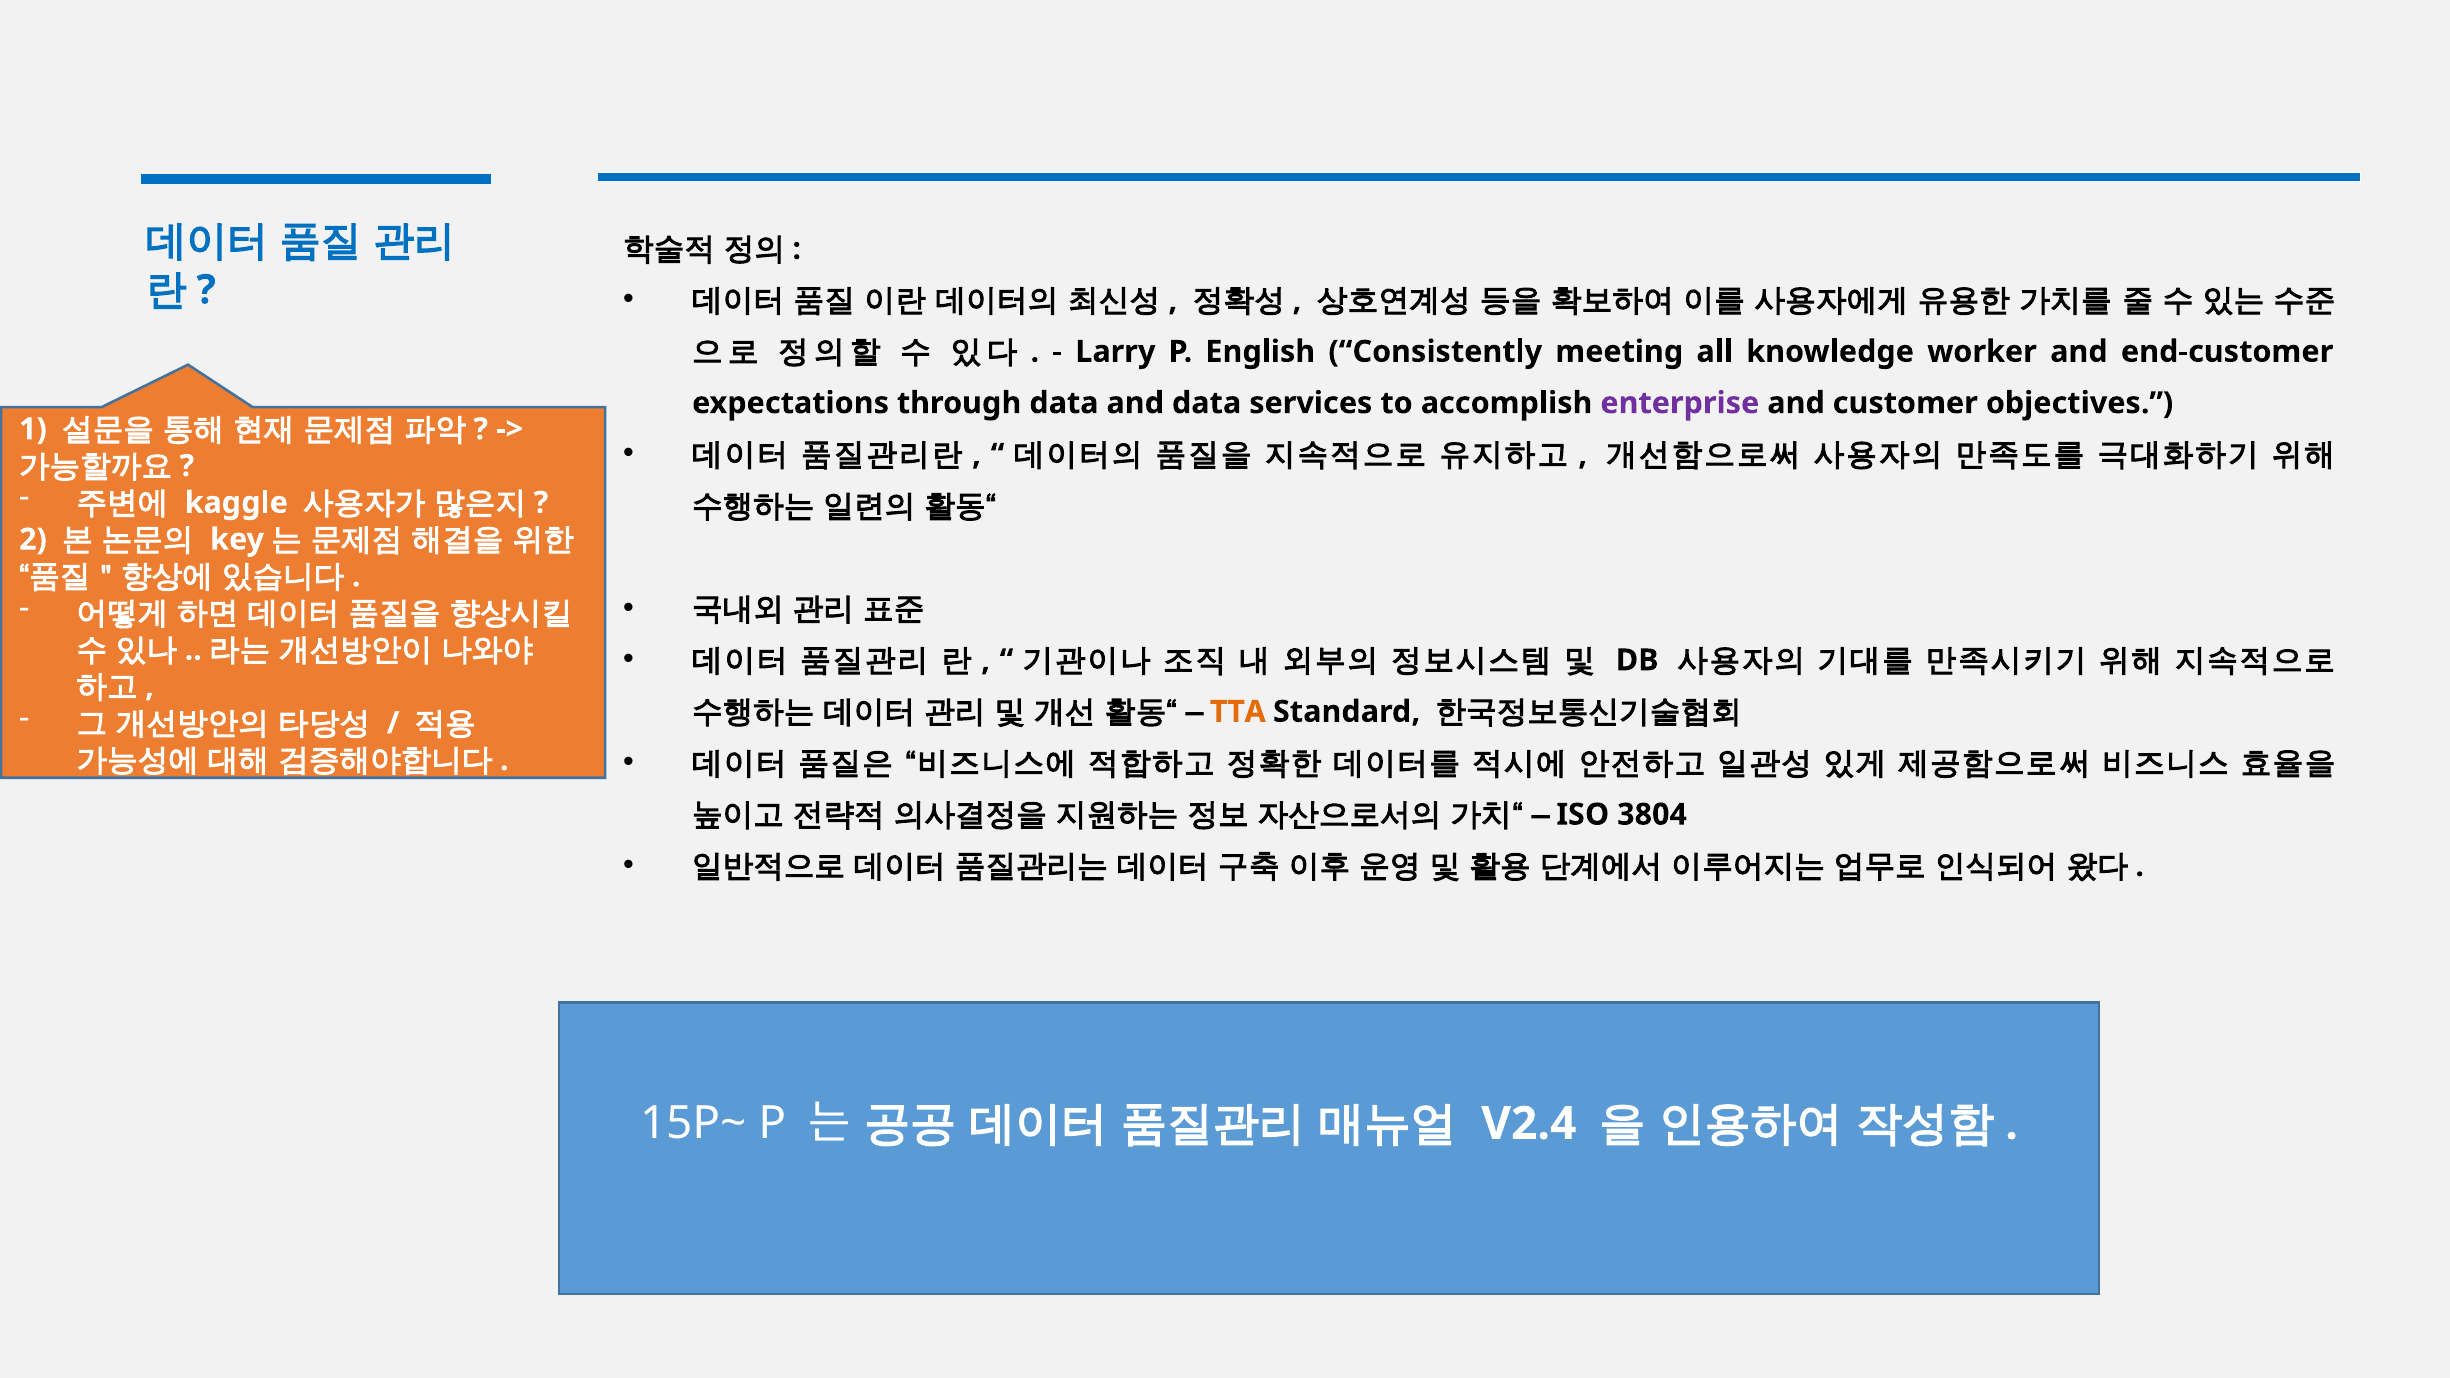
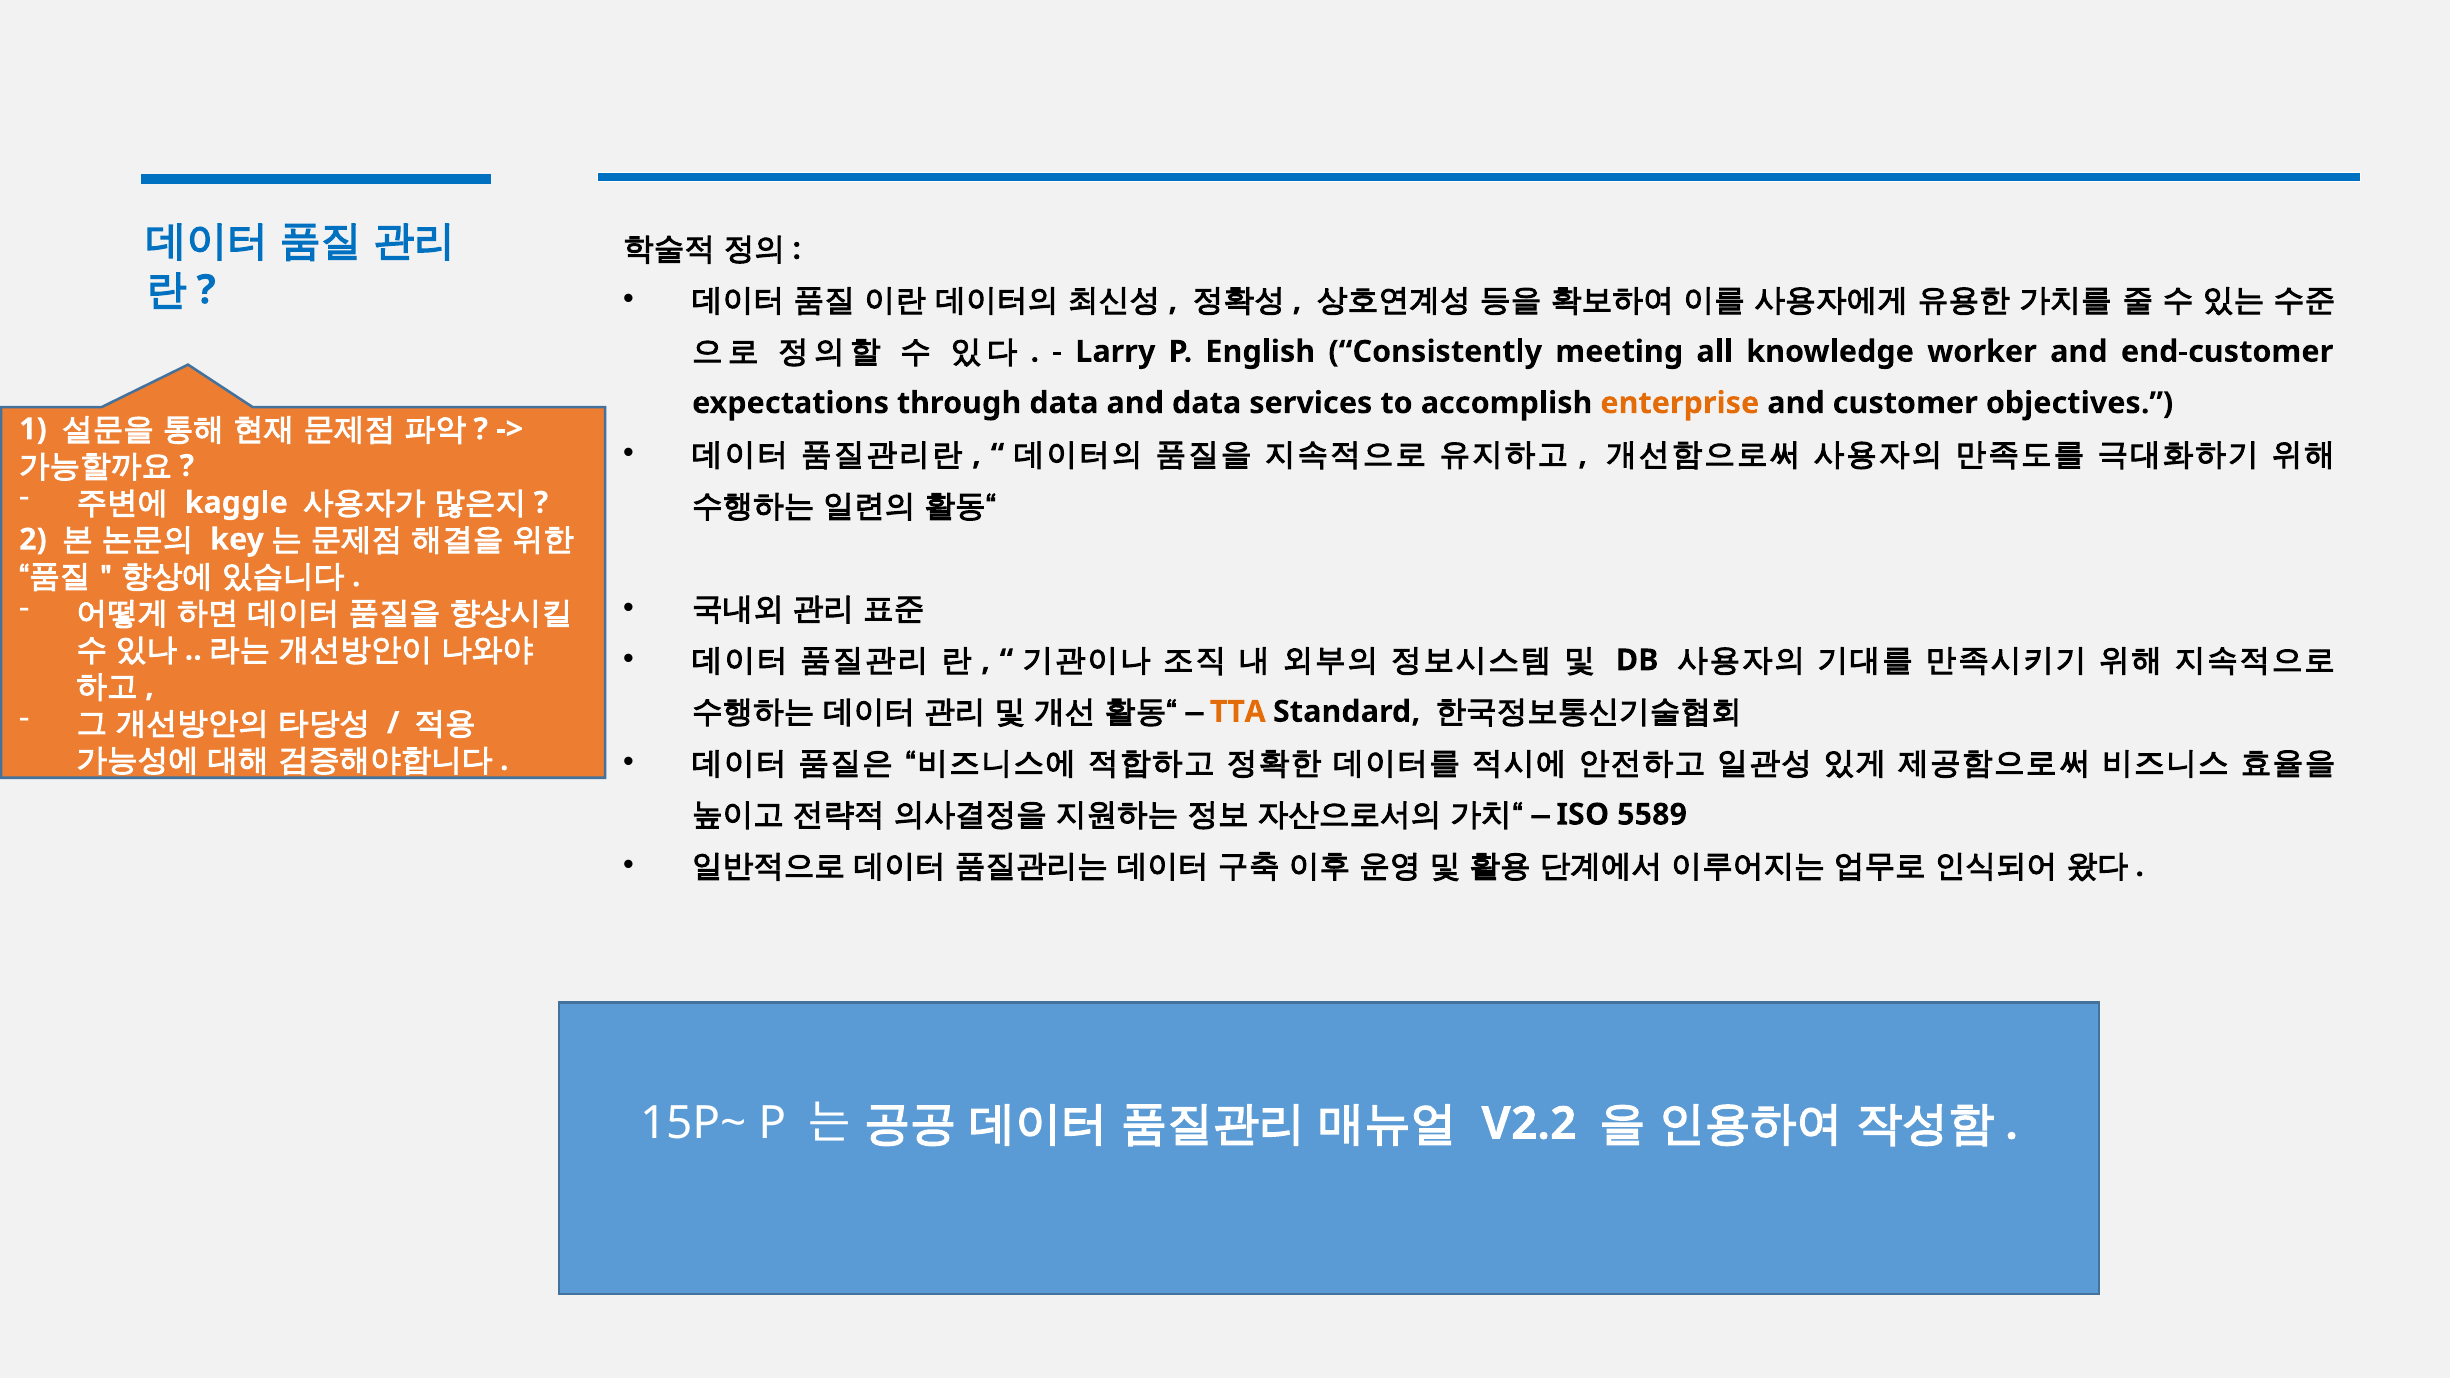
enterprise colour: purple -> orange (1680, 403)
3804: 3804 -> 5589 (1652, 815)
V2.4: V2.4 -> V2.2 (1529, 1124)
